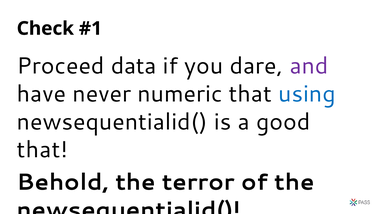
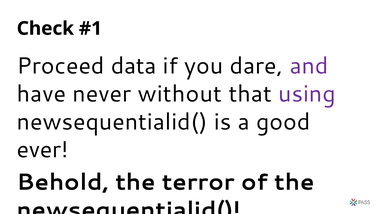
numeric: numeric -> without (180, 94)
using colour: blue -> purple (307, 94)
that: that -> ever (43, 150)
